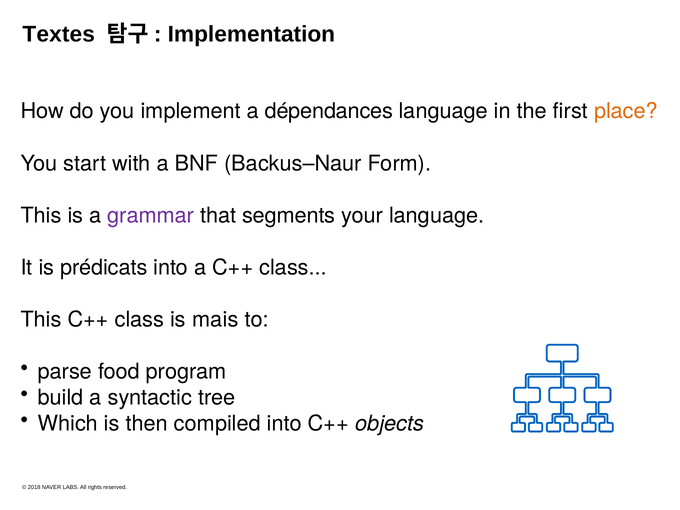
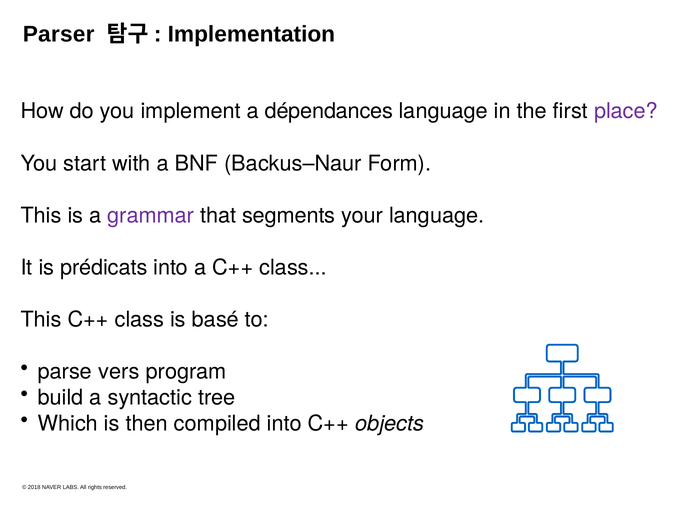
Textes: Textes -> Parser (59, 34)
place colour: orange -> purple (626, 111)
mais: mais -> basé (215, 320)
food: food -> vers (119, 372)
